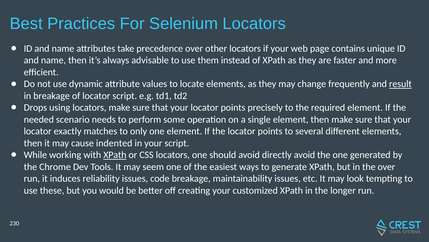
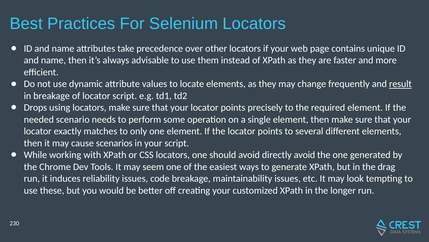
indented: indented -> scenarios (114, 143)
XPath underline: present -> none (115, 155)
the over: over -> drag (386, 166)
